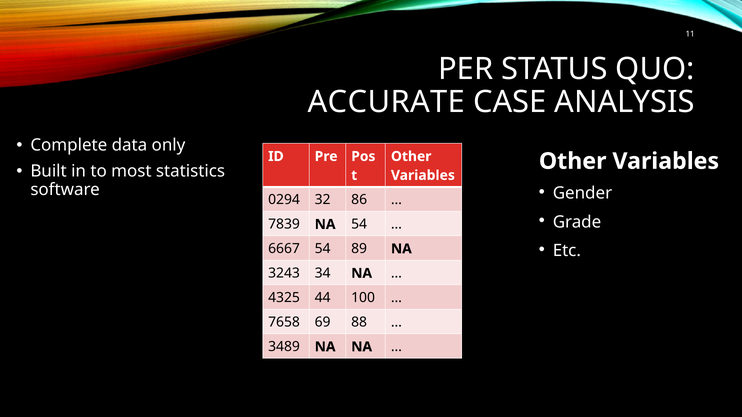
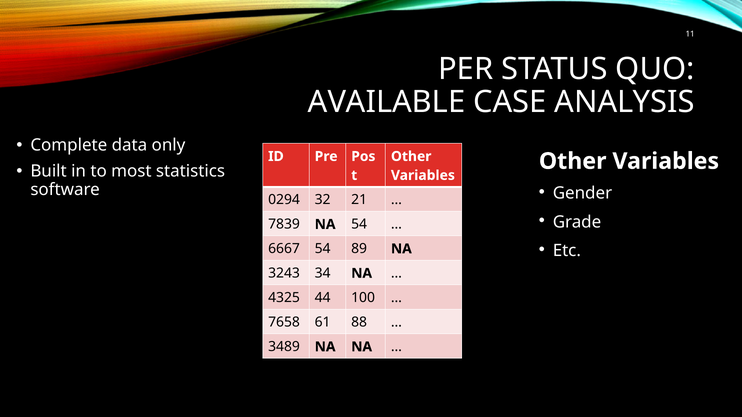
ACCURATE: ACCURATE -> AVAILABLE (387, 102)
86: 86 -> 21 (359, 200)
69: 69 -> 61 (323, 323)
